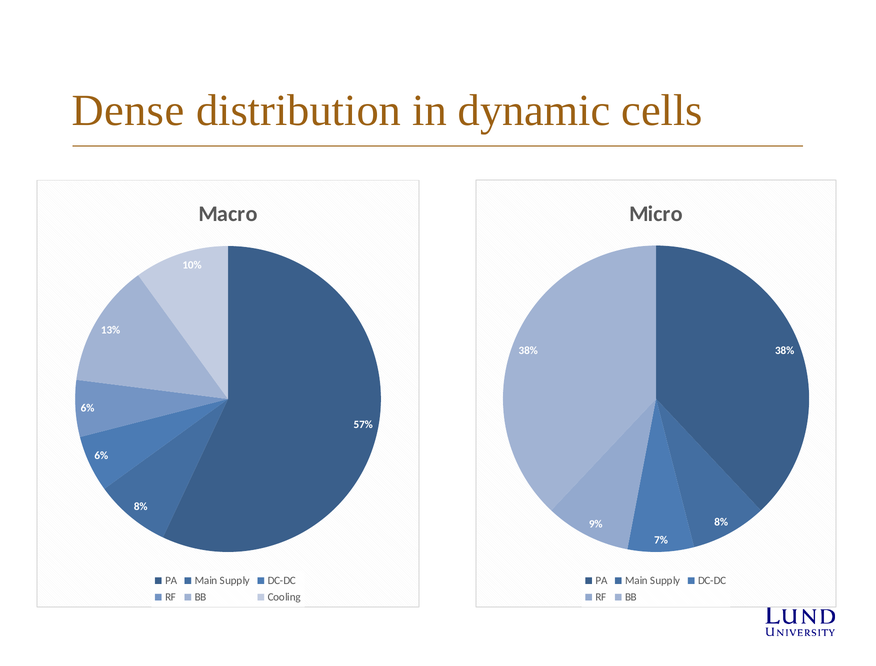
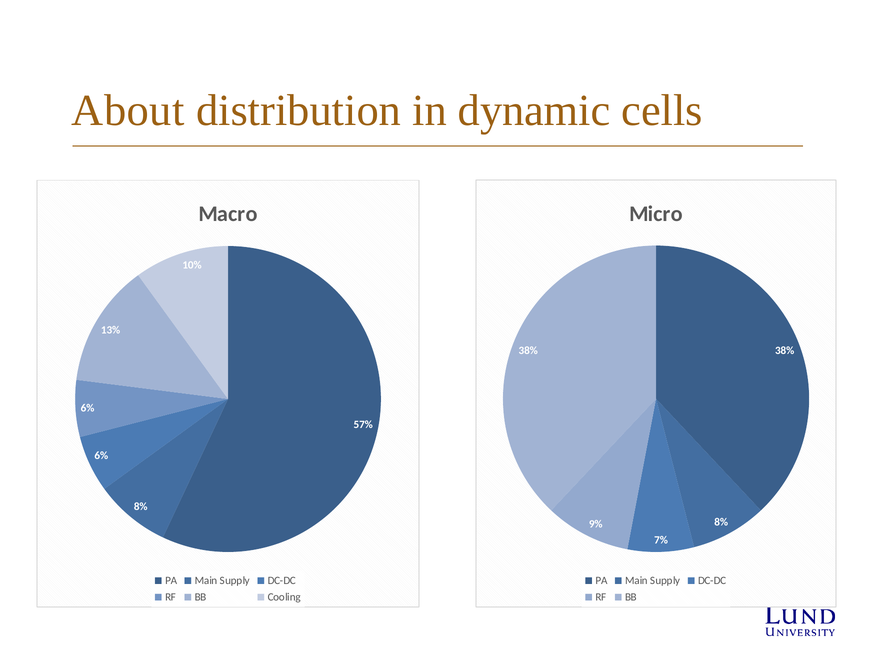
Dense: Dense -> About (128, 110)
